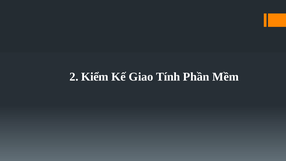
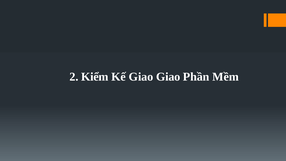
Giao Tính: Tính -> Giao (168, 77)
